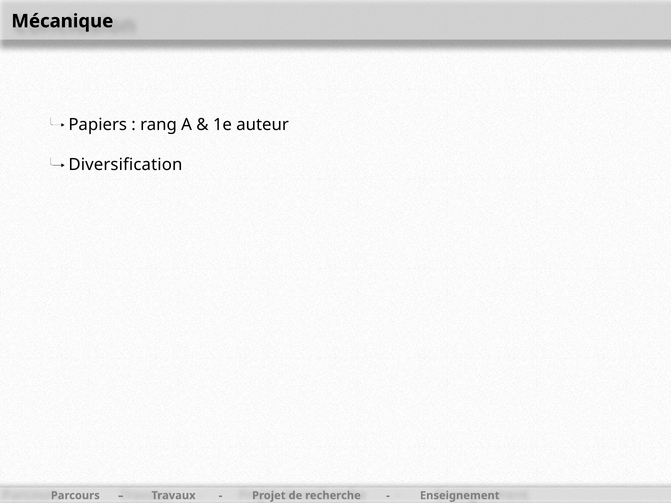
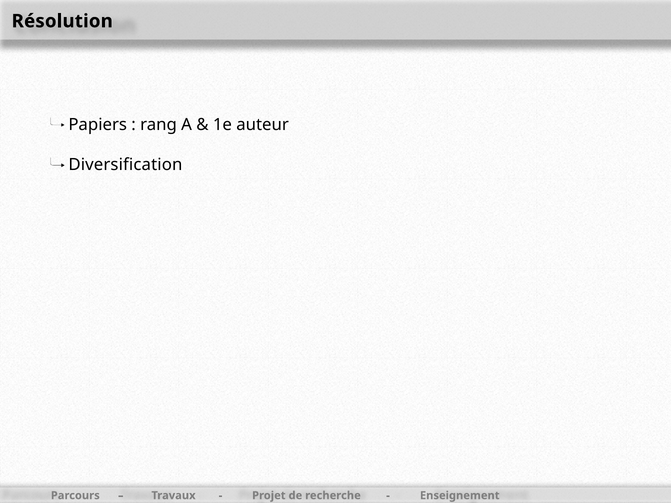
Mécanique: Mécanique -> Résolution (62, 21)
